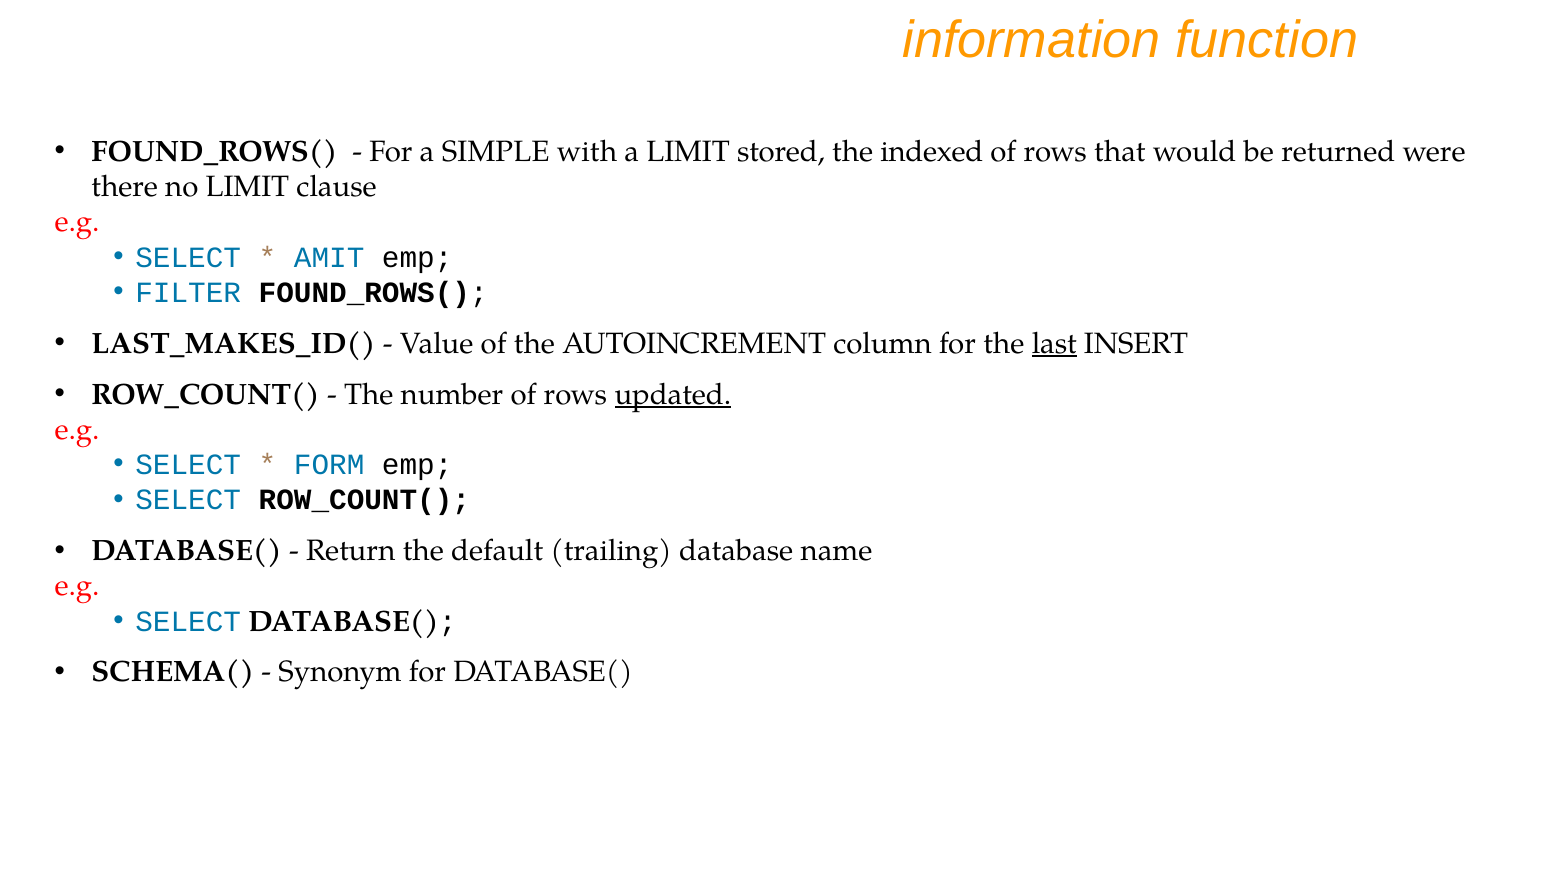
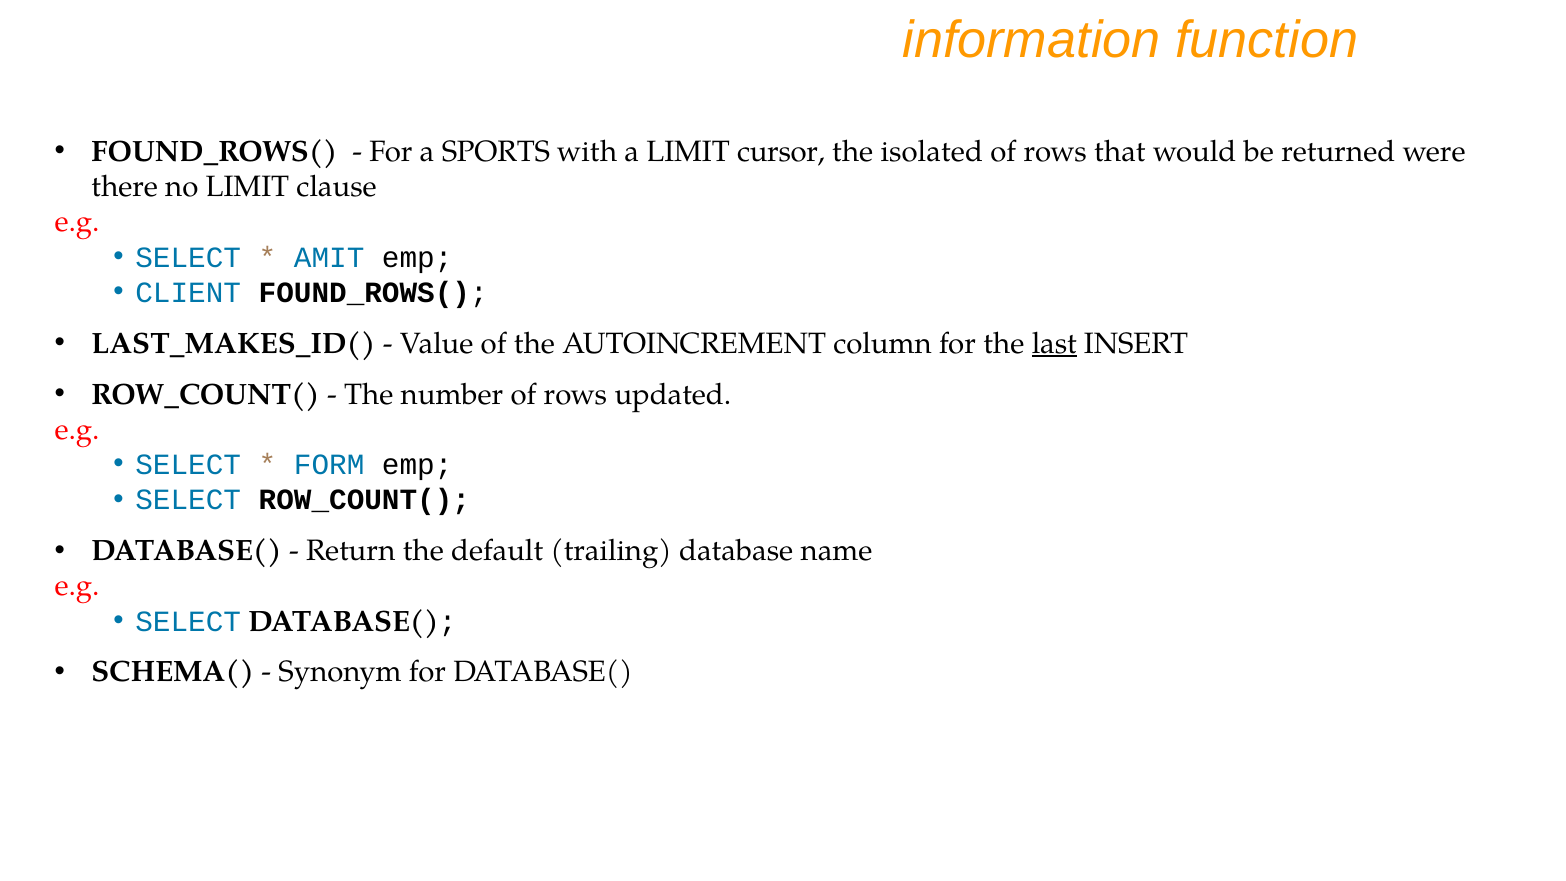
SIMPLE: SIMPLE -> SPORTS (496, 152)
stored: stored -> cursor (781, 152)
indexed: indexed -> isolated (932, 152)
FILTER: FILTER -> CLIENT (188, 293)
updated underline: present -> none (673, 394)
